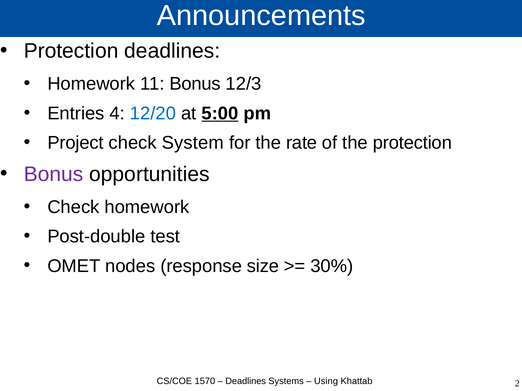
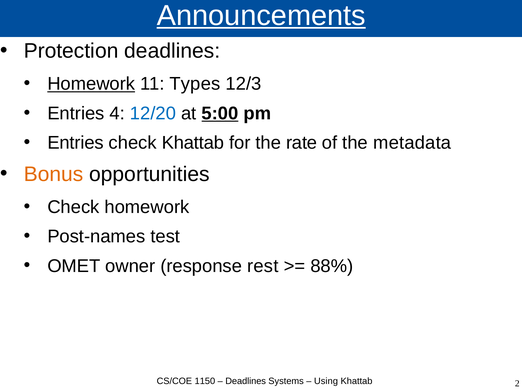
Announcements underline: none -> present (261, 16)
Homework underline: none -> present (91, 84)
11 Bonus: Bonus -> Types (195, 84)
Project: Project -> Entries (76, 143)
check System: System -> Khattab (193, 143)
the protection: protection -> metadata (412, 143)
Bonus colour: purple -> orange (54, 174)
Post-double: Post-double -> Post-names (96, 237)
nodes: nodes -> owner (130, 266)
size: size -> rest (263, 266)
30%: 30% -> 88% (332, 266)
1570: 1570 -> 1150 (205, 381)
